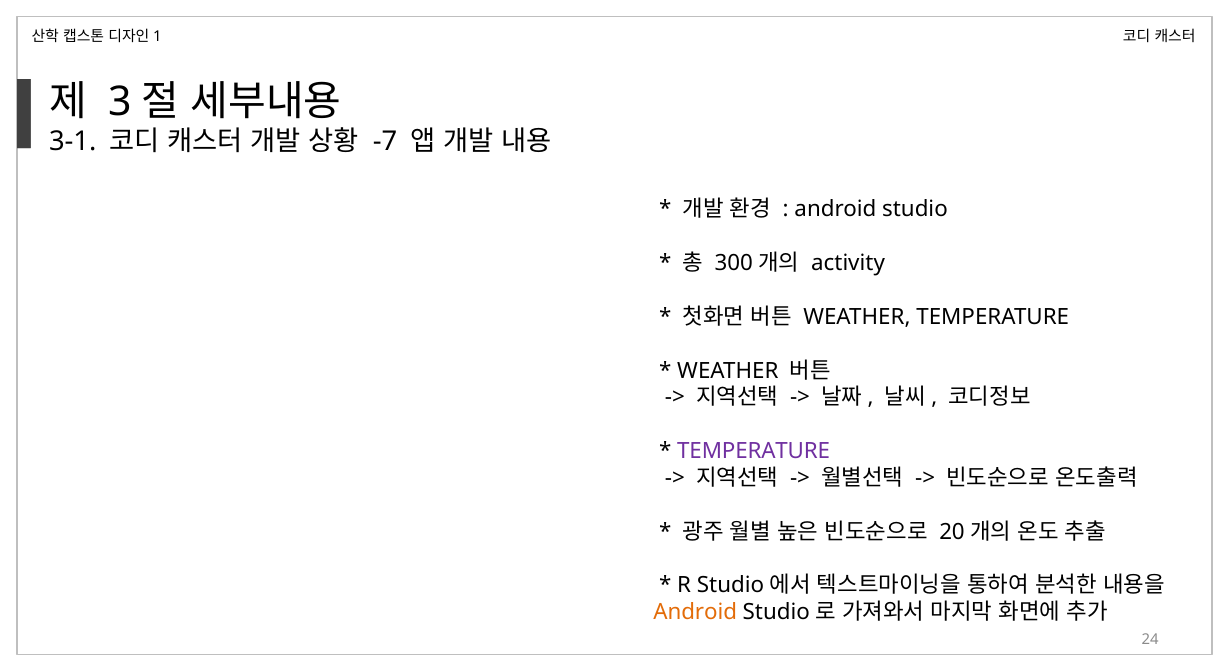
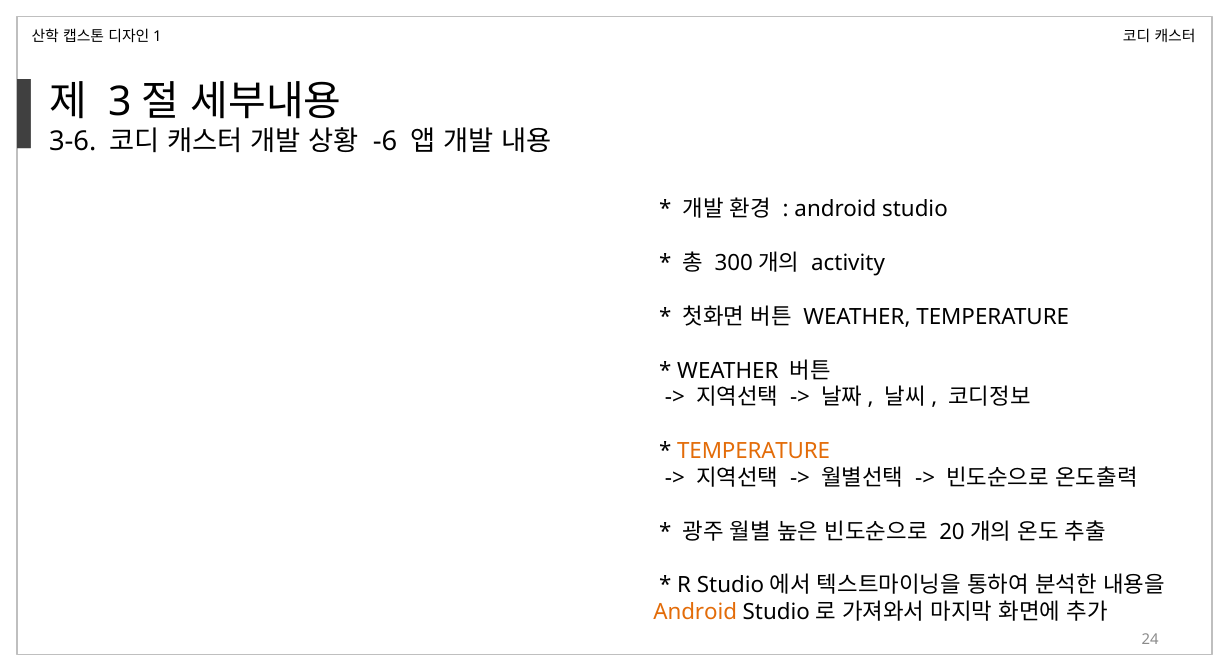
3-1: 3-1 -> 3-6 (73, 142)
-7: -7 -> -6 (385, 142)
TEMPERATURE colour: purple -> orange (754, 451)
